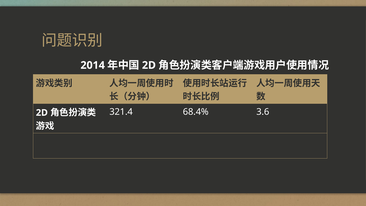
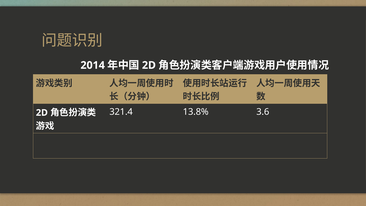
68.4%: 68.4% -> 13.8% (196, 112)
